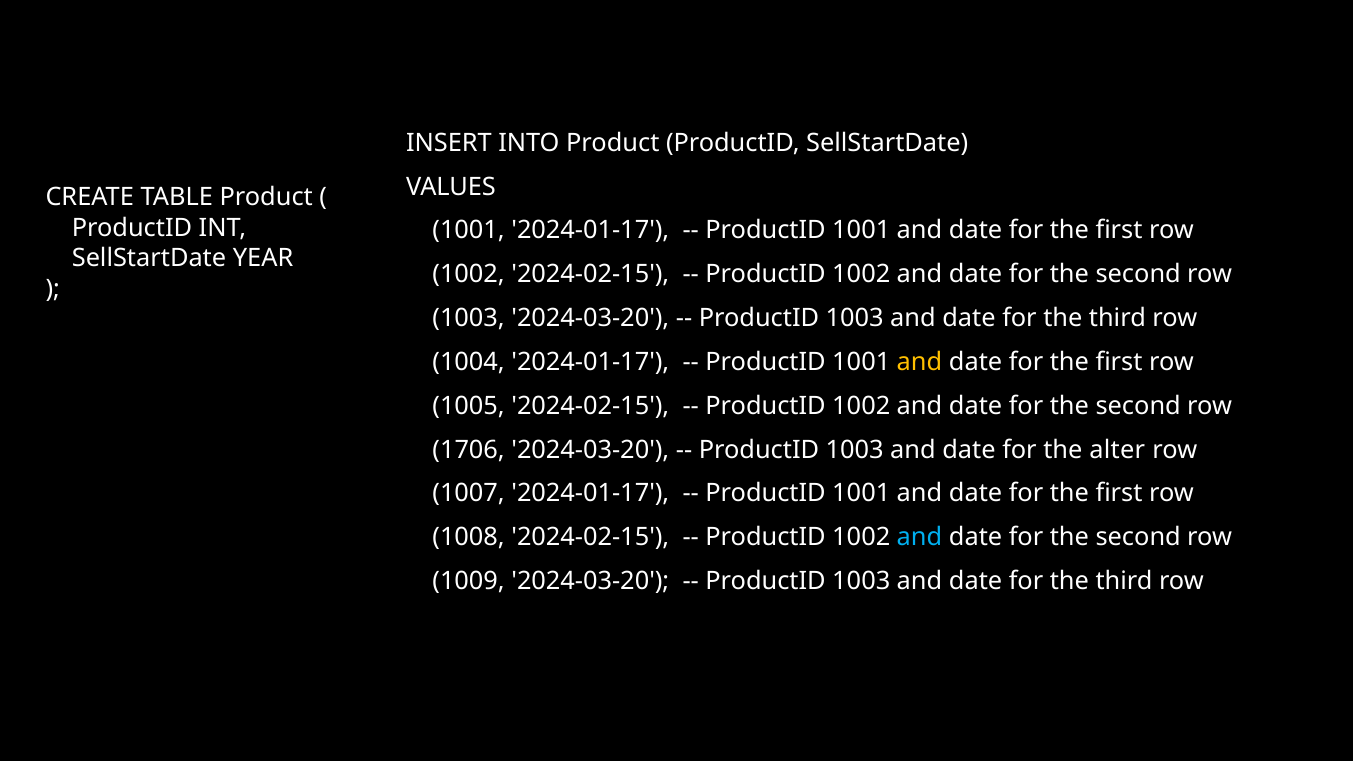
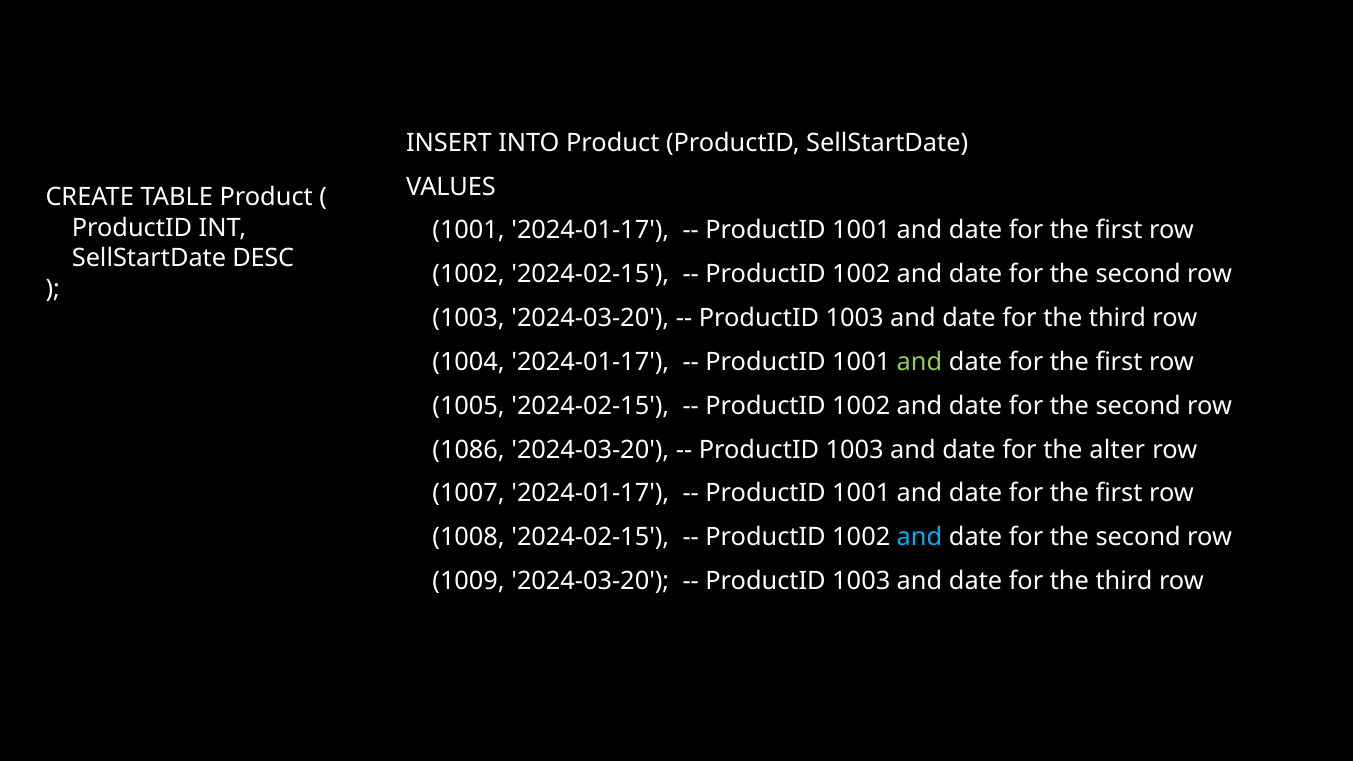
YEAR: YEAR -> DESC (263, 258)
and colour: yellow -> light green (920, 362)
1706: 1706 -> 1086 (469, 450)
